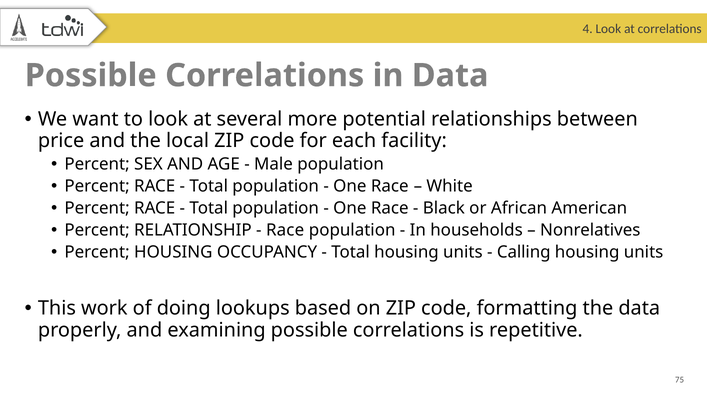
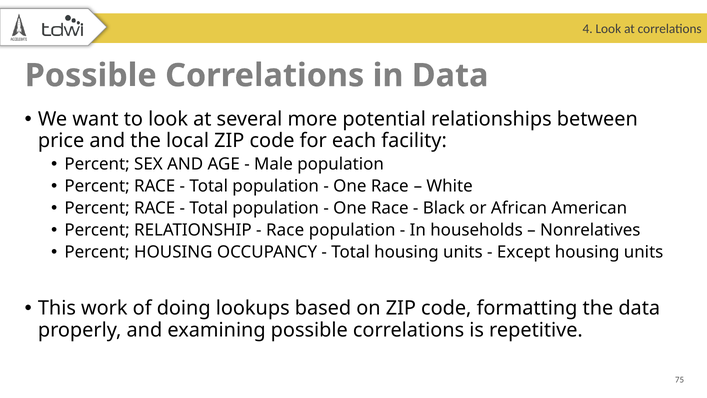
Calling: Calling -> Except (524, 252)
